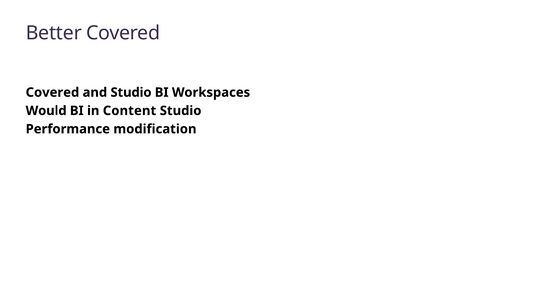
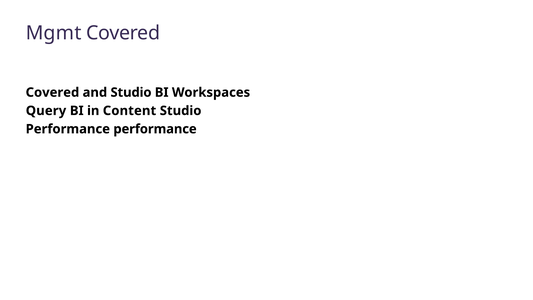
Better: Better -> Mgmt (54, 33)
Would: Would -> Query (46, 111)
Performance modification: modification -> performance (155, 129)
